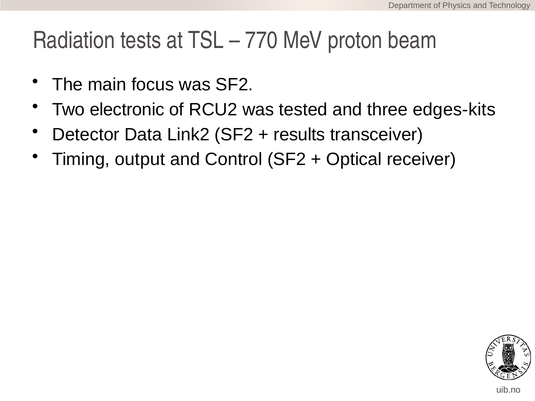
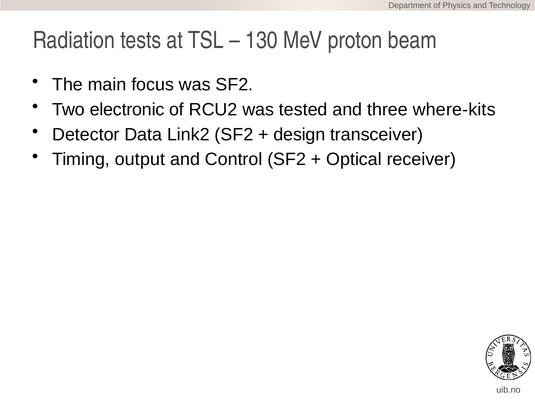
770: 770 -> 130 (262, 41)
edges-kits: edges-kits -> where-kits (454, 110)
results: results -> design (299, 135)
